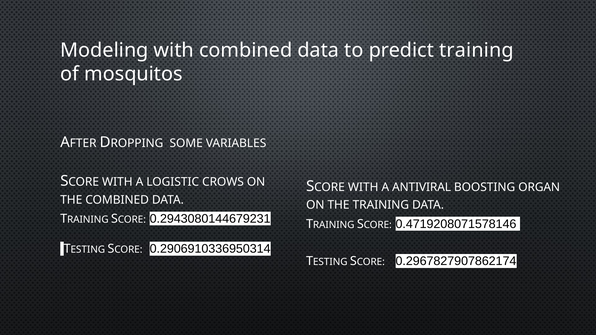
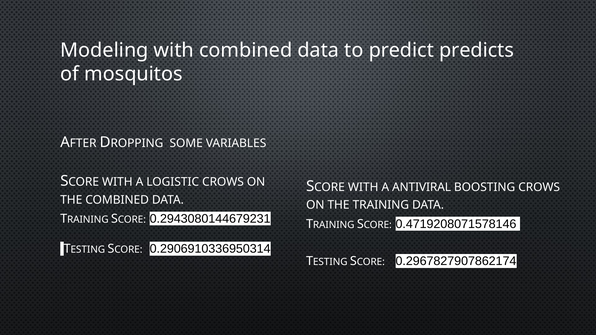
predict training: training -> predicts (477, 50)
BOOSTING ORGAN: ORGAN -> CROWS (539, 187)
